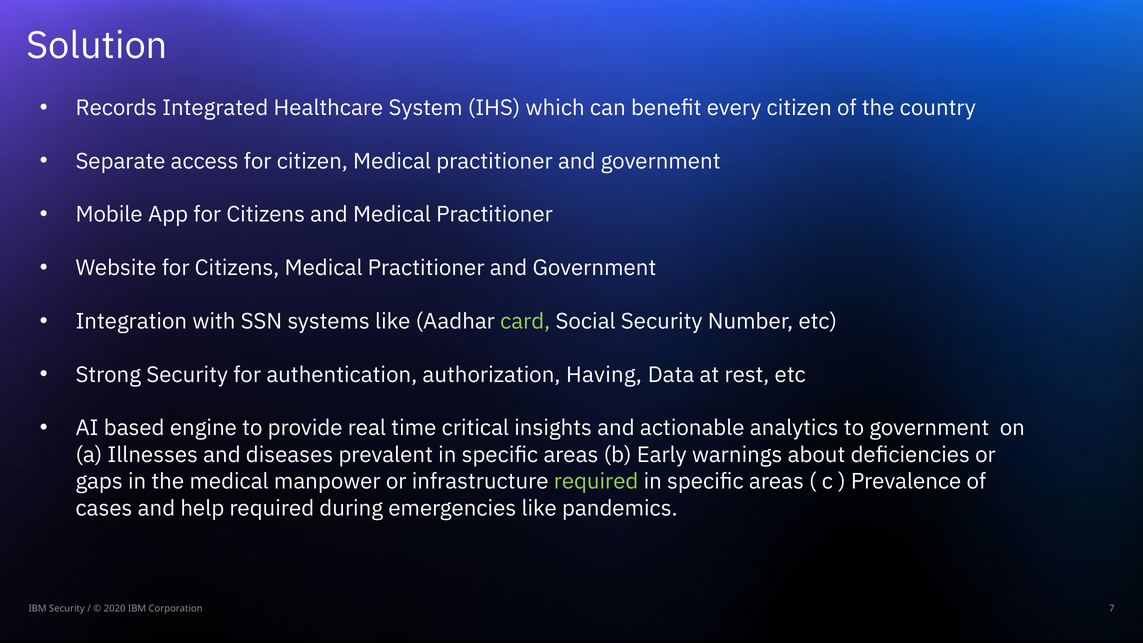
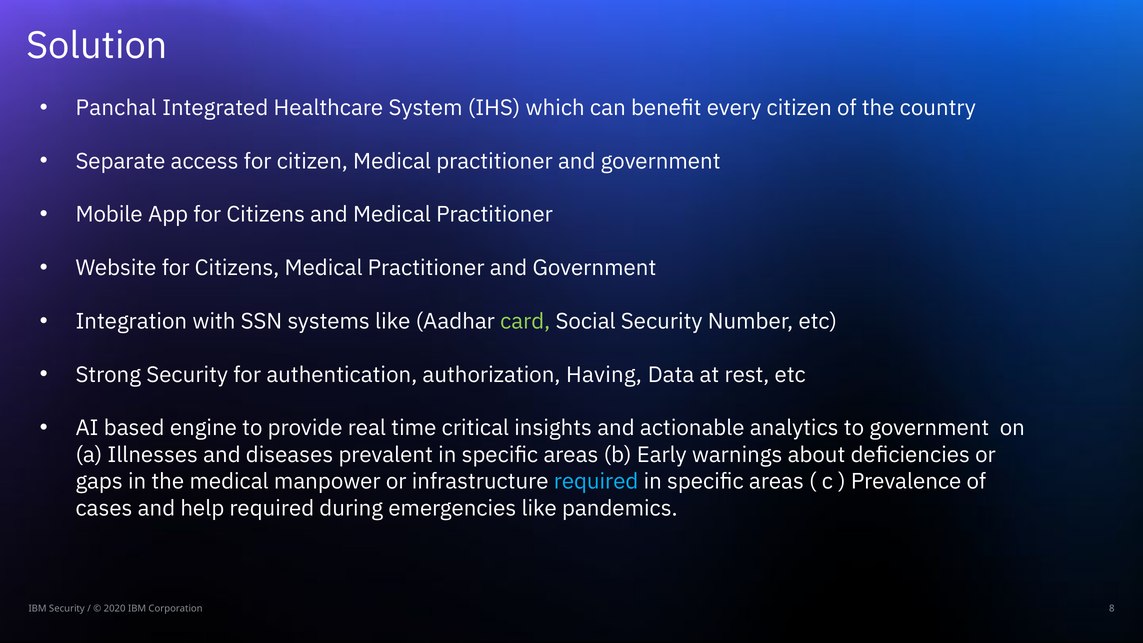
Records: Records -> Panchal (116, 108)
required colour: light green -> light blue (596, 481)
7: 7 -> 8 (1112, 609)
